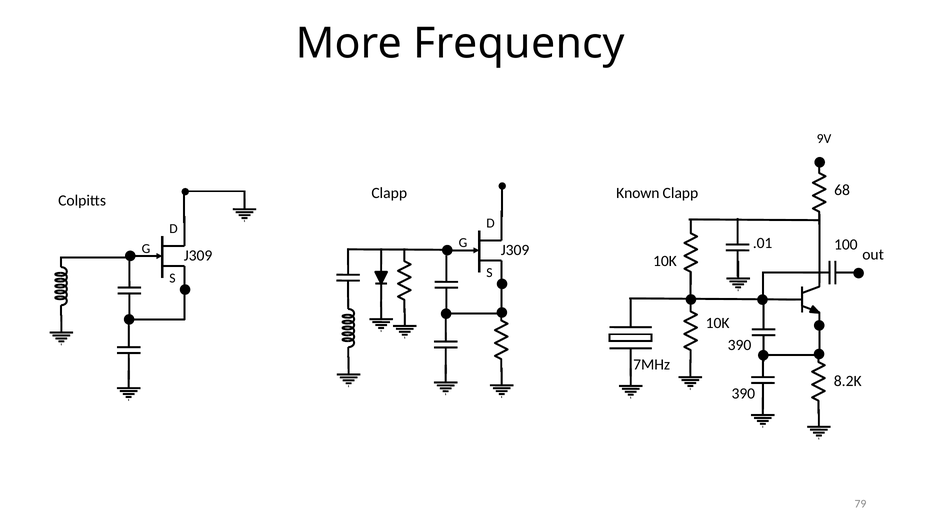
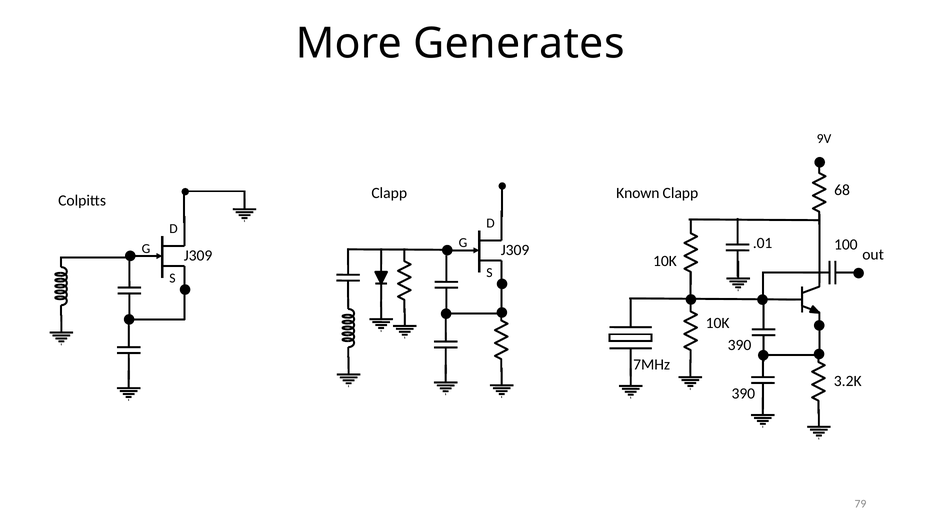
Frequency: Frequency -> Generates (519, 44)
8.2K: 8.2K -> 3.2K (848, 381)
